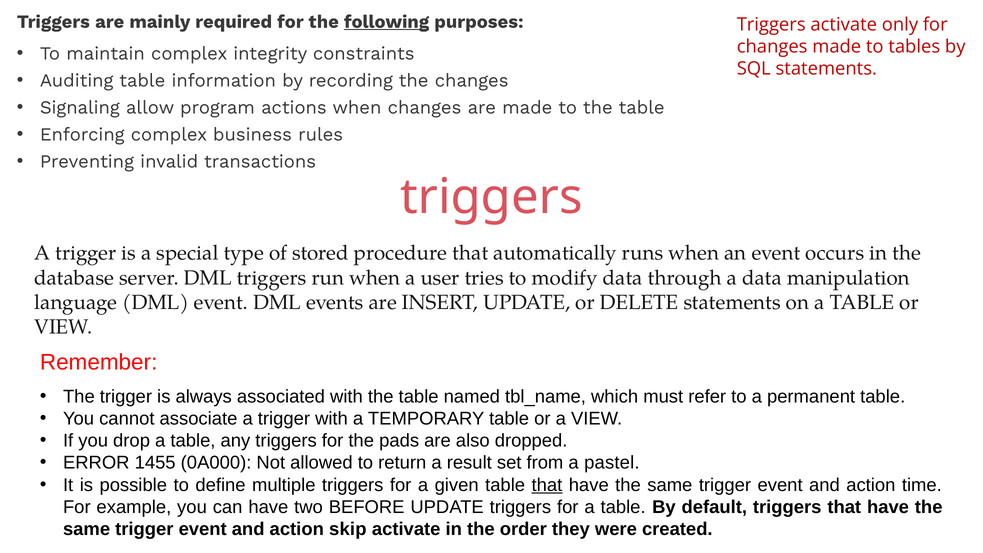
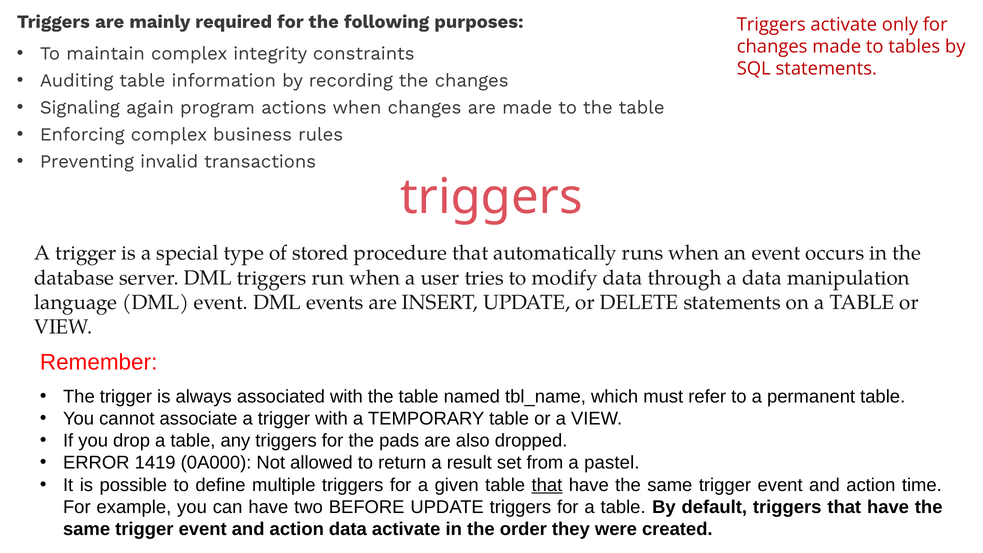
following underline: present -> none (386, 22)
allow: allow -> again (150, 108)
1455: 1455 -> 1419 (155, 463)
action skip: skip -> data (348, 529)
